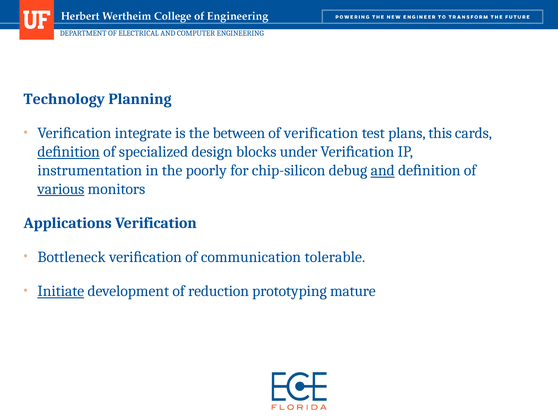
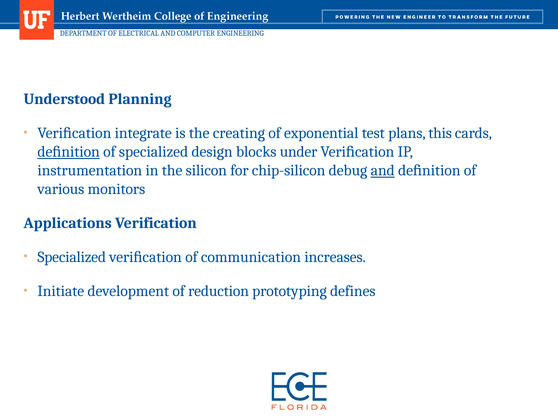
Technology: Technology -> Understood (64, 99)
between: between -> creating (239, 133)
of verification: verification -> exponential (321, 133)
poorly: poorly -> silicon (206, 171)
various underline: present -> none (61, 189)
Bottleneck: Bottleneck -> Specialized (72, 257)
tolerable: tolerable -> increases (335, 257)
Initiate underline: present -> none (61, 292)
mature: mature -> defines (353, 292)
